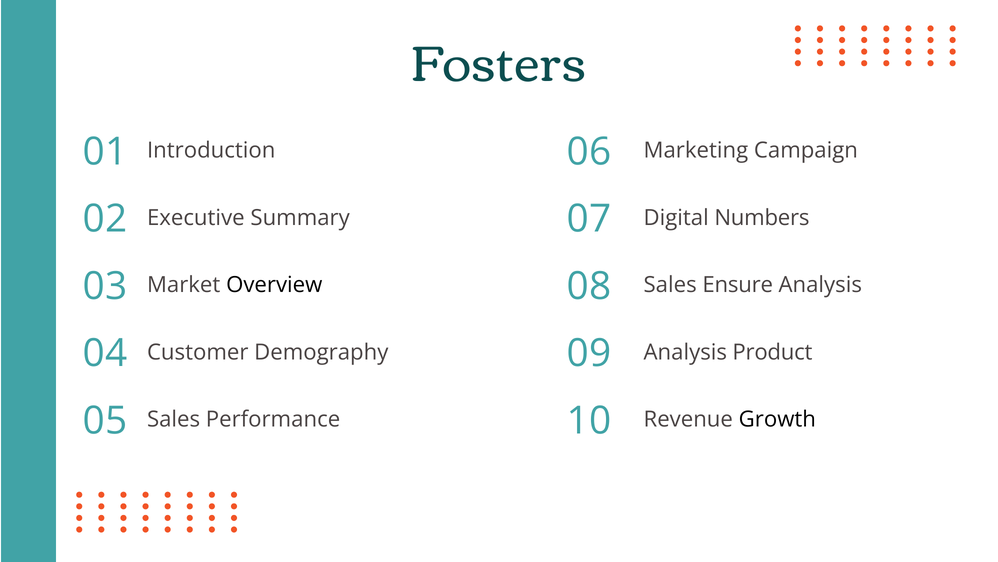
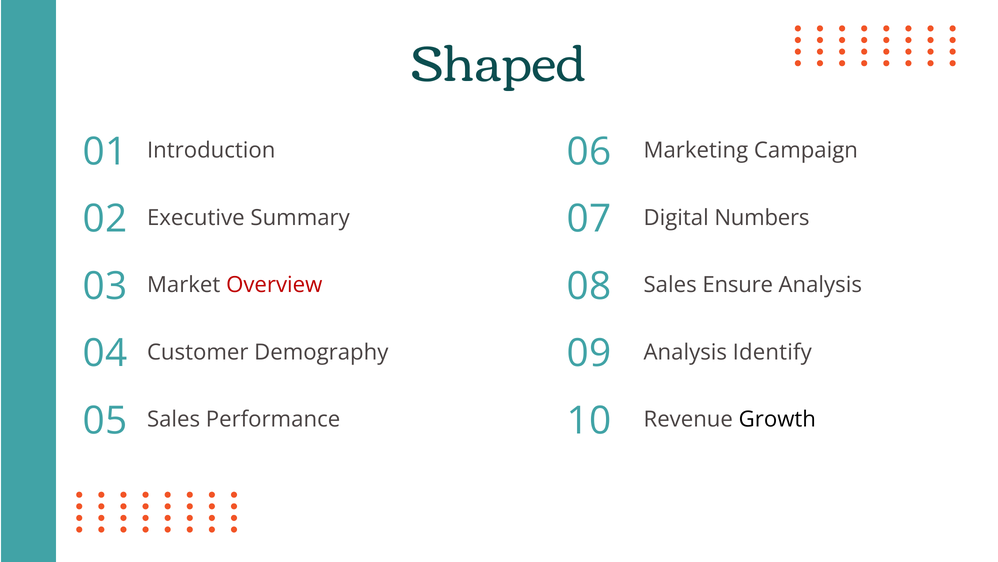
Fosters: Fosters -> Shaped (499, 65)
Overview colour: black -> red (274, 285)
Product: Product -> Identify (772, 352)
